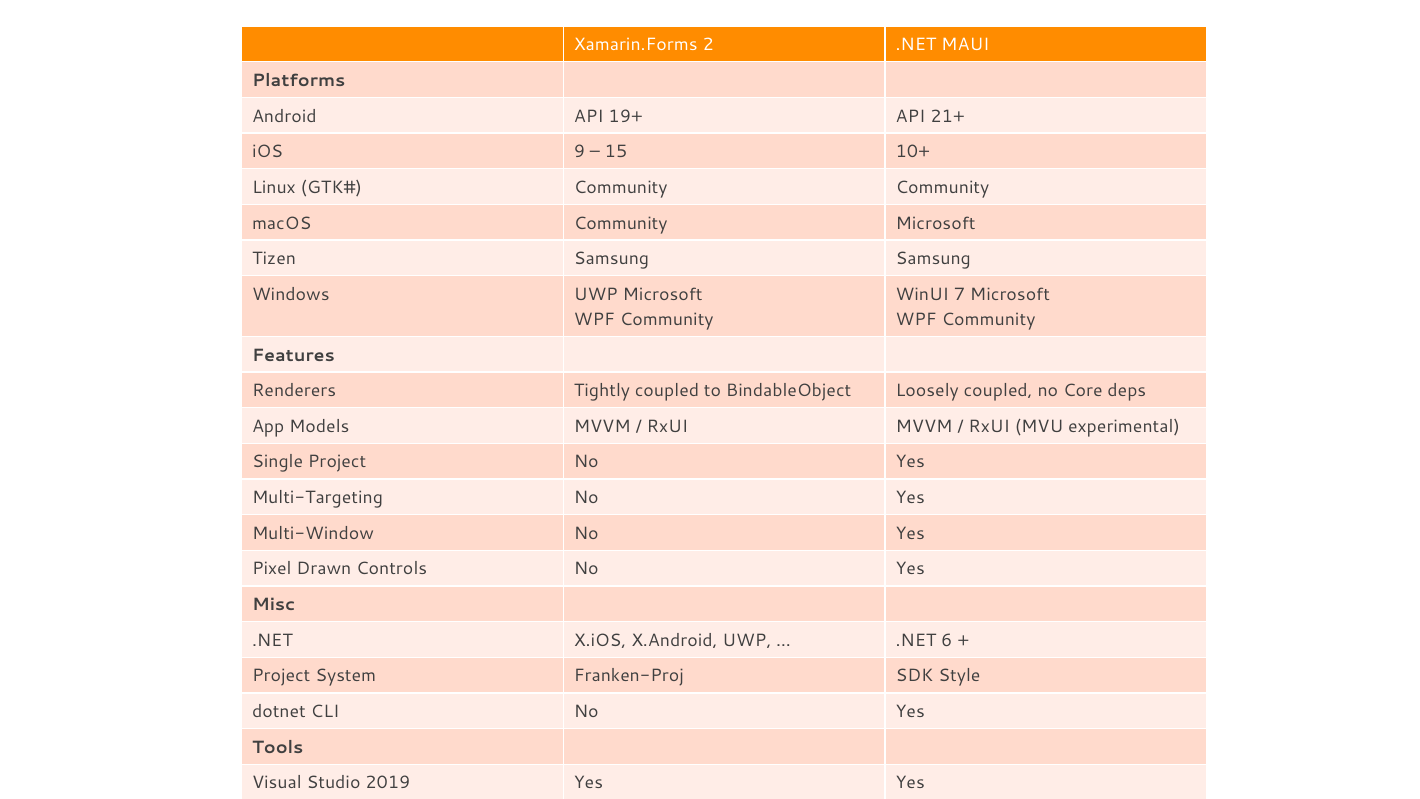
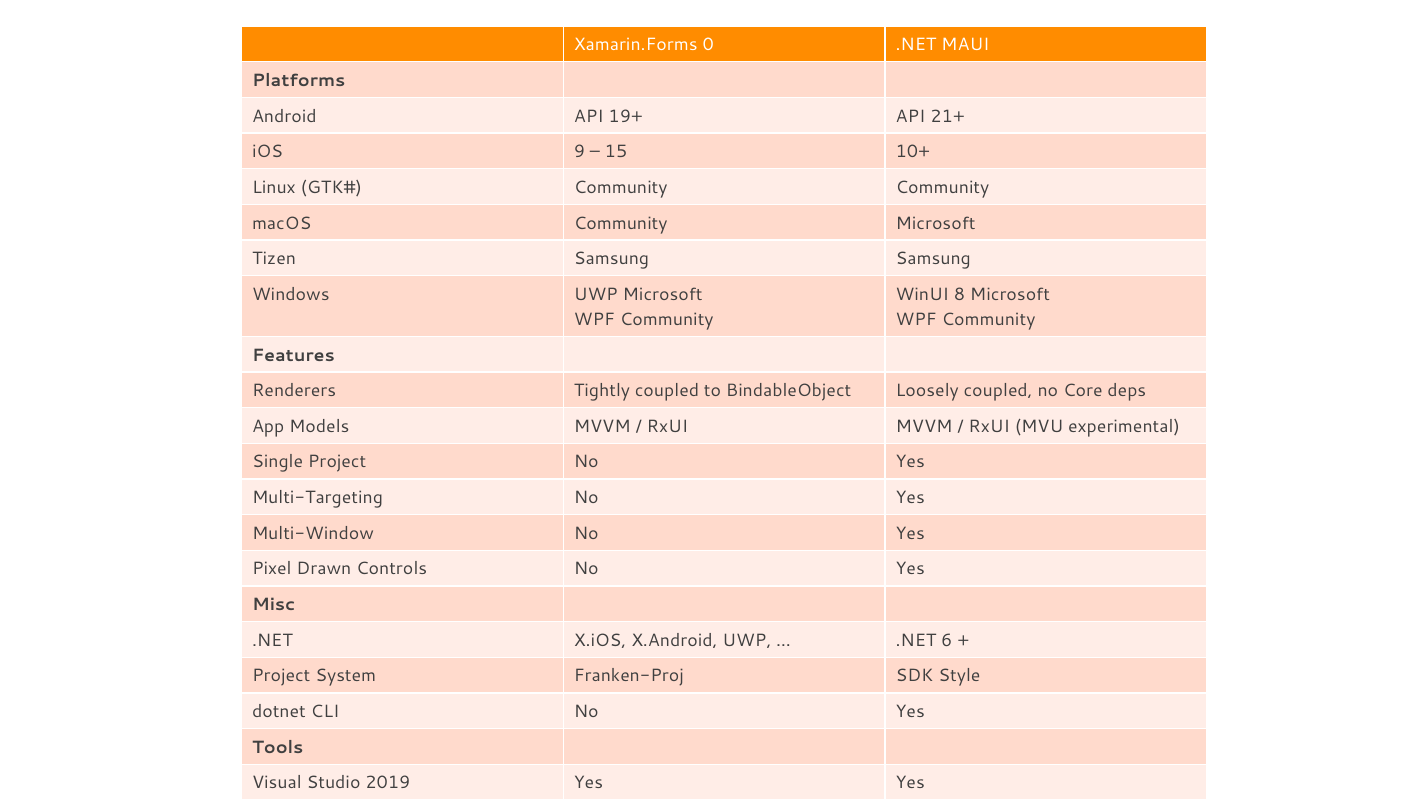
2: 2 -> 0 (708, 45)
7: 7 -> 8 (959, 294)
